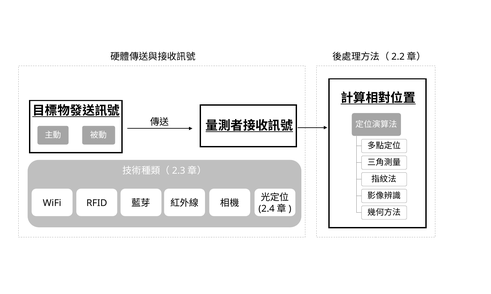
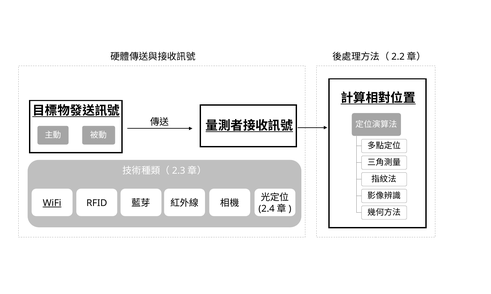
WiFi underline: none -> present (52, 203)
